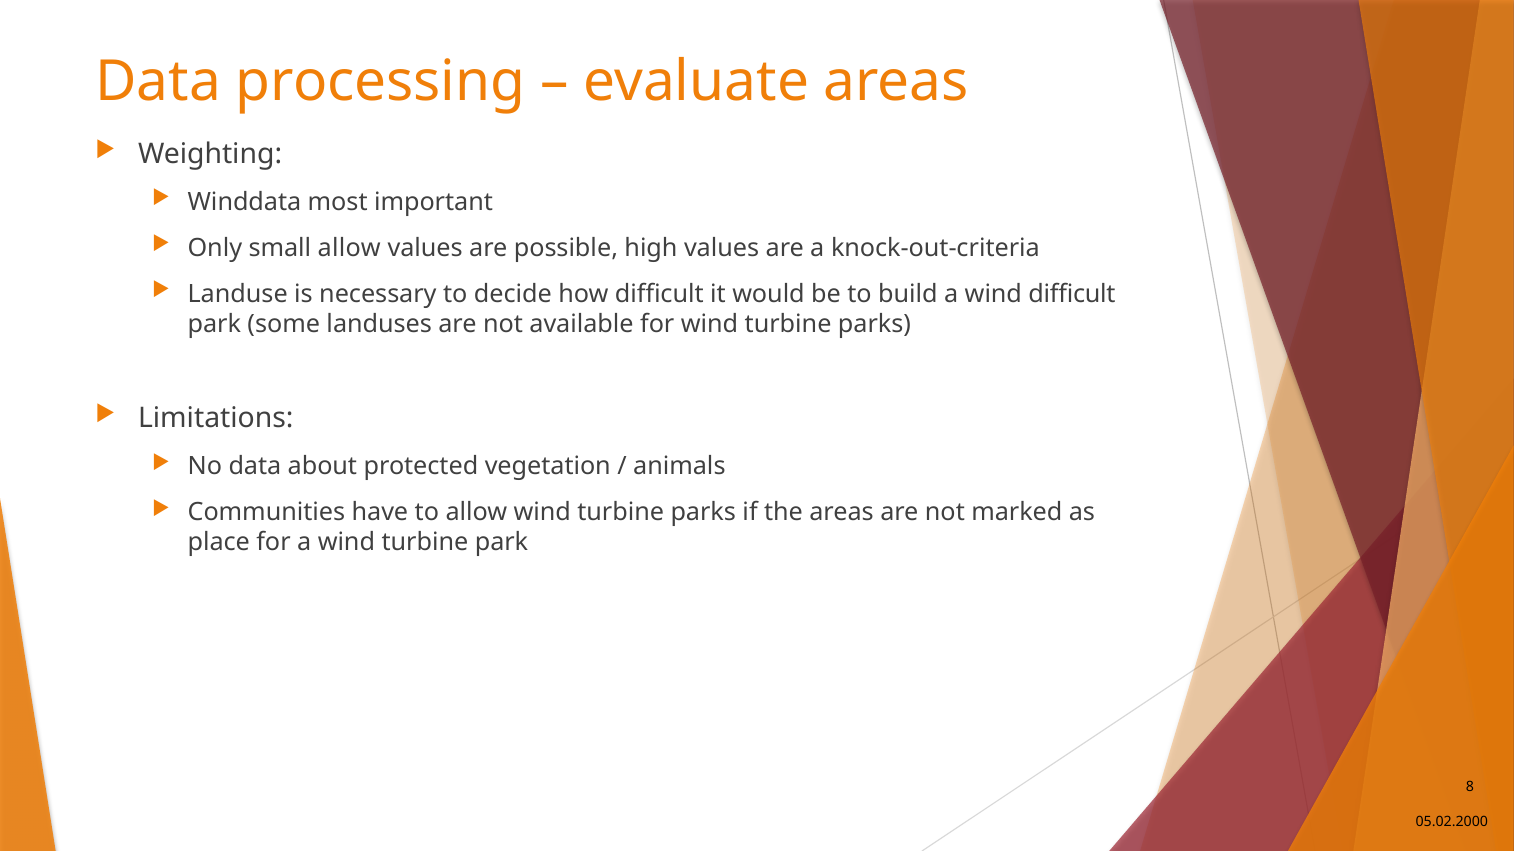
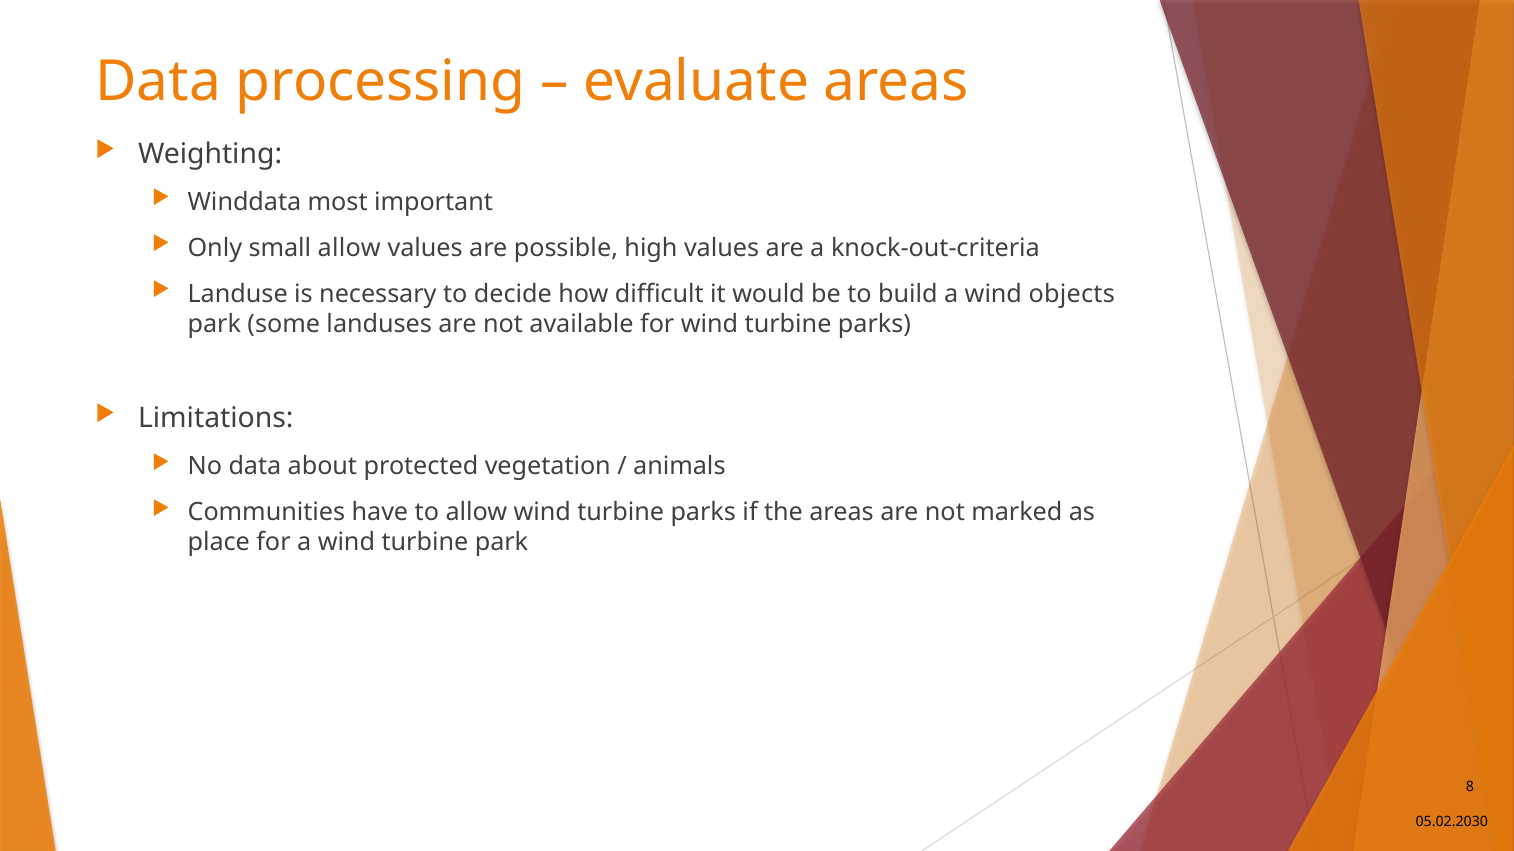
wind difficult: difficult -> objects (1072, 294)
05.02.2000: 05.02.2000 -> 05.02.2030 (1452, 822)
